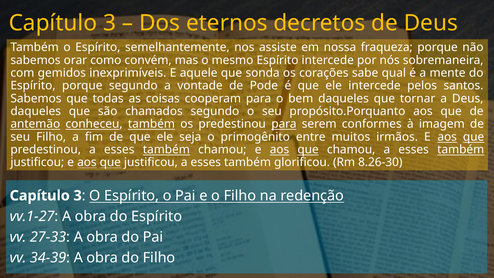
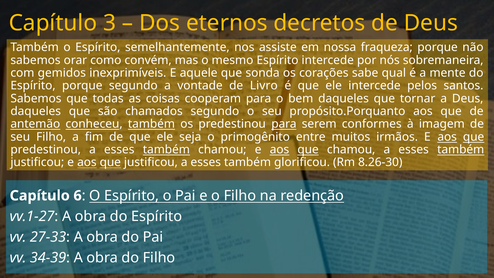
Pode: Pode -> Livro (264, 86)
3: 3 -> 6 (78, 196)
